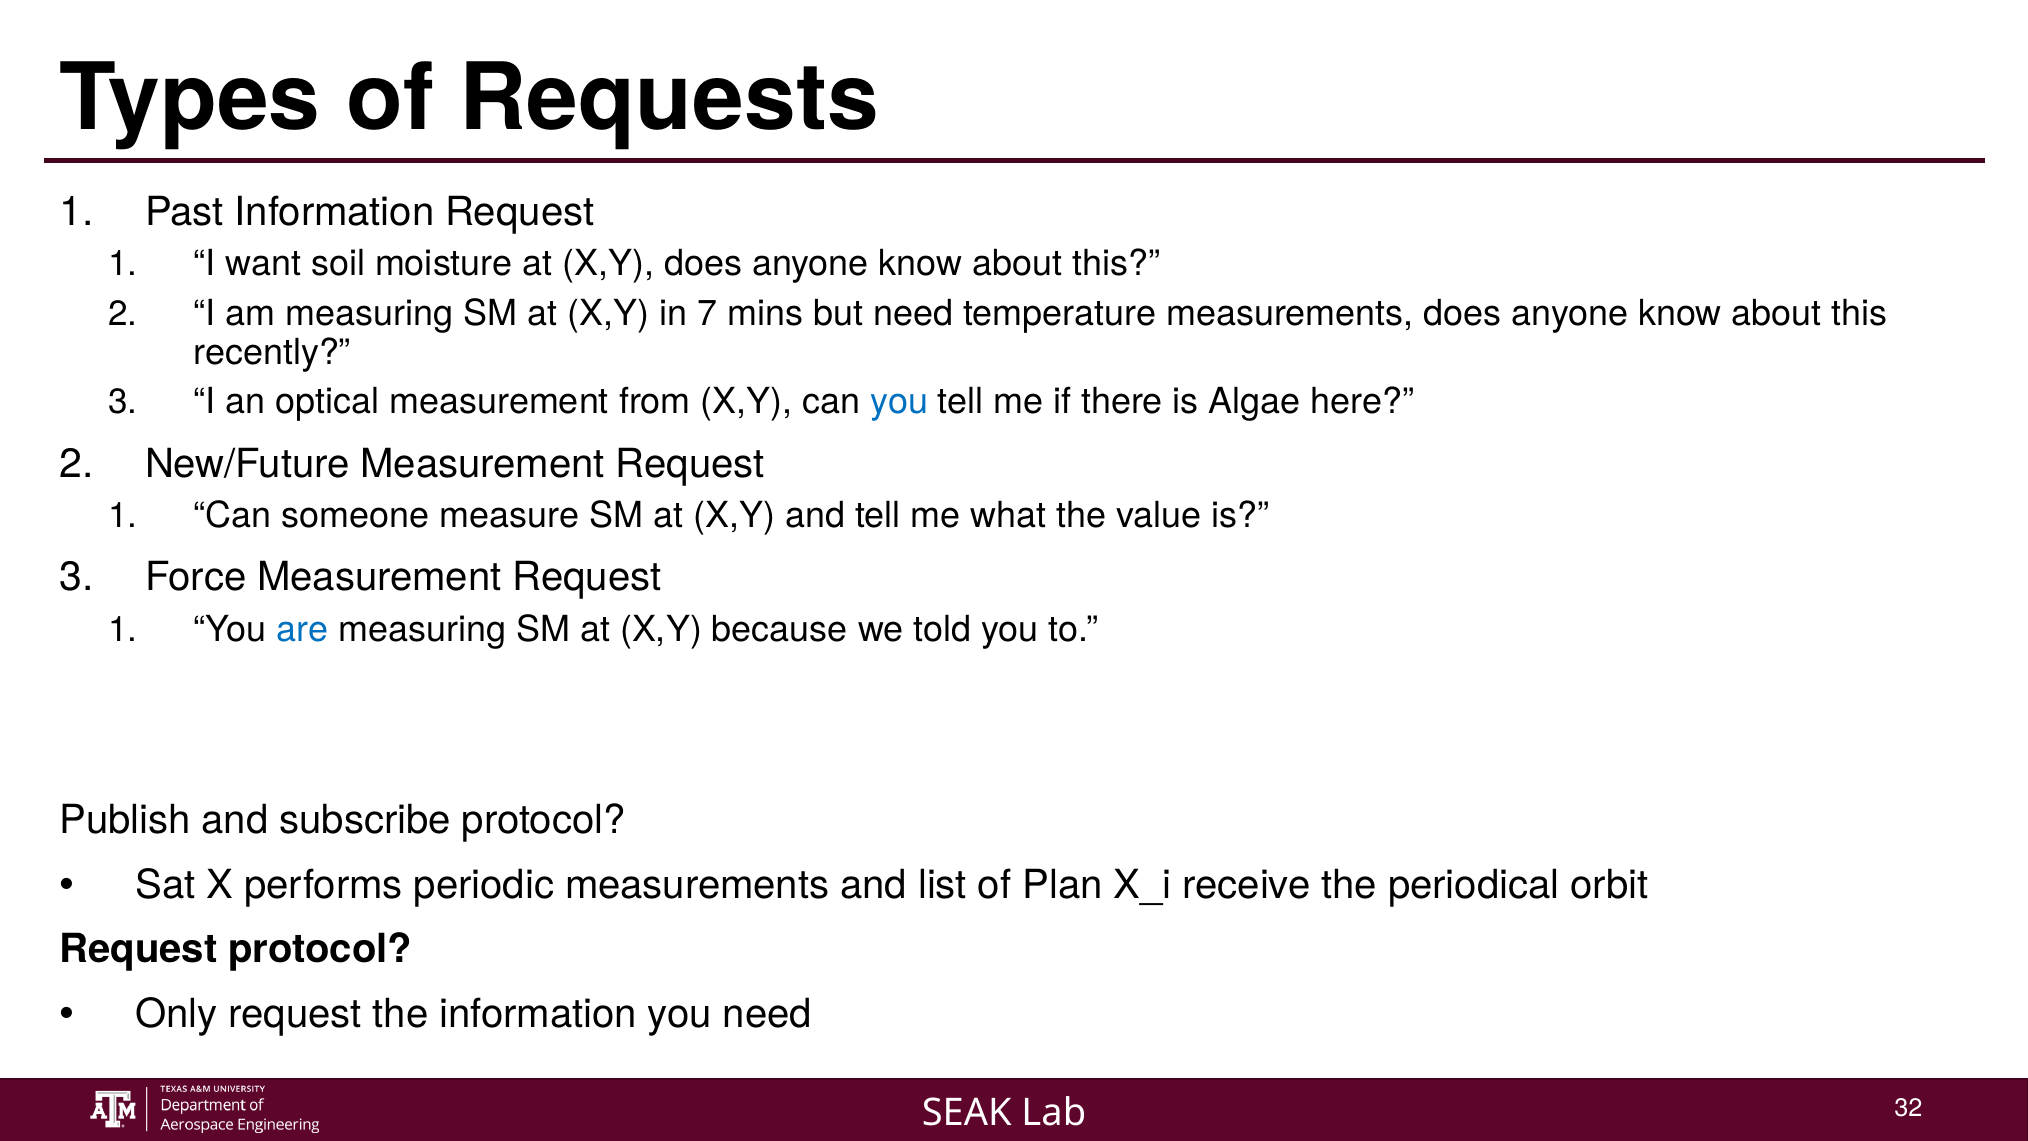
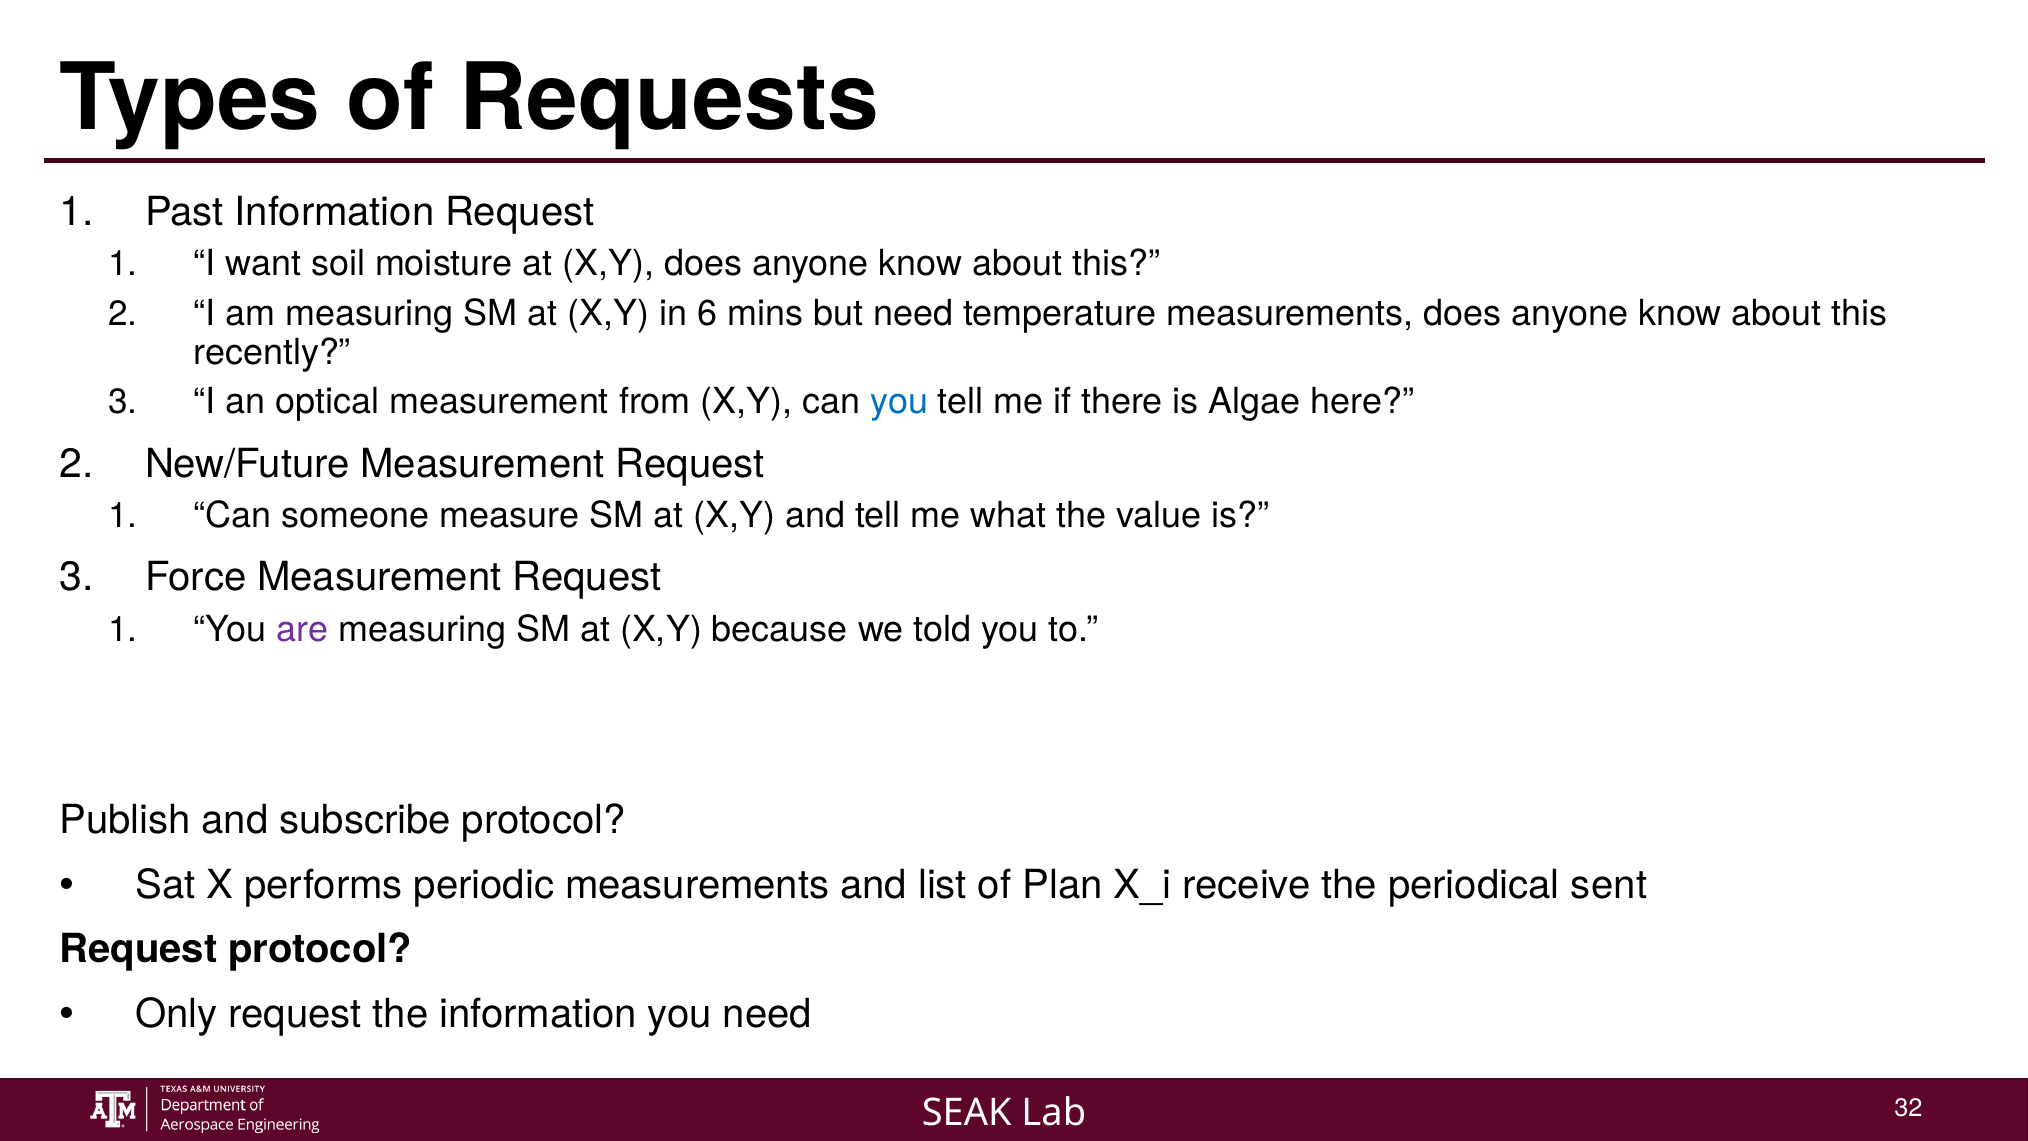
7: 7 -> 6 (707, 313)
are colour: blue -> purple (303, 629)
orbit: orbit -> sent (1609, 885)
